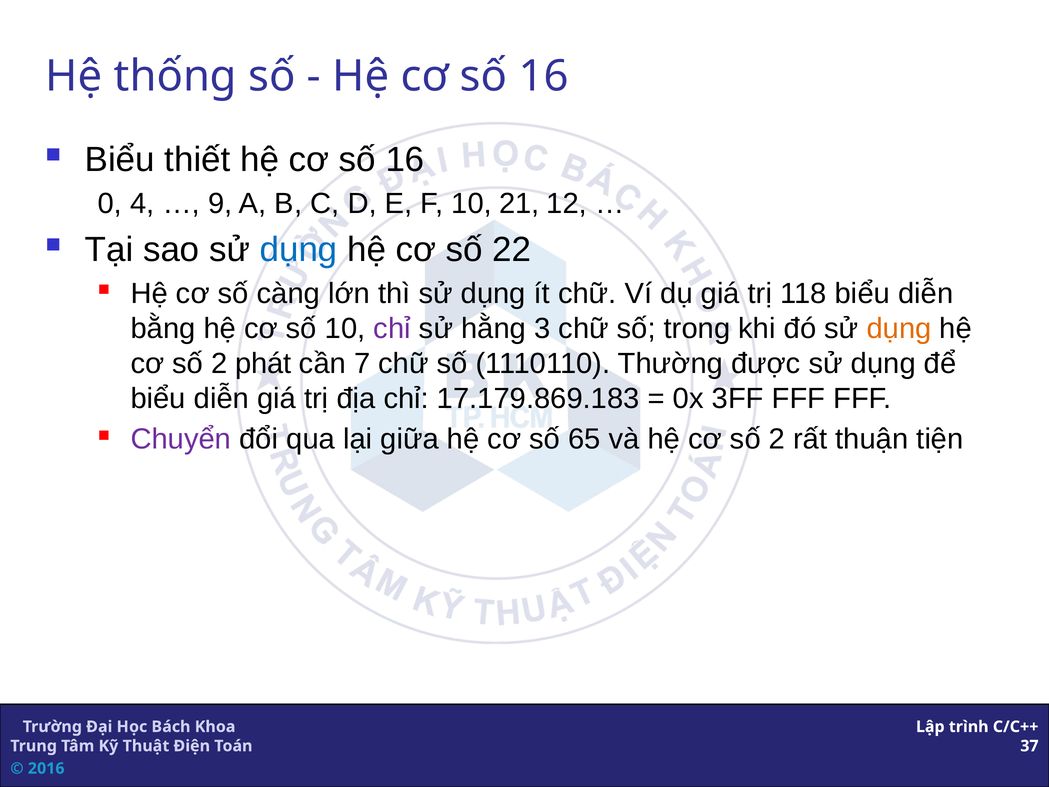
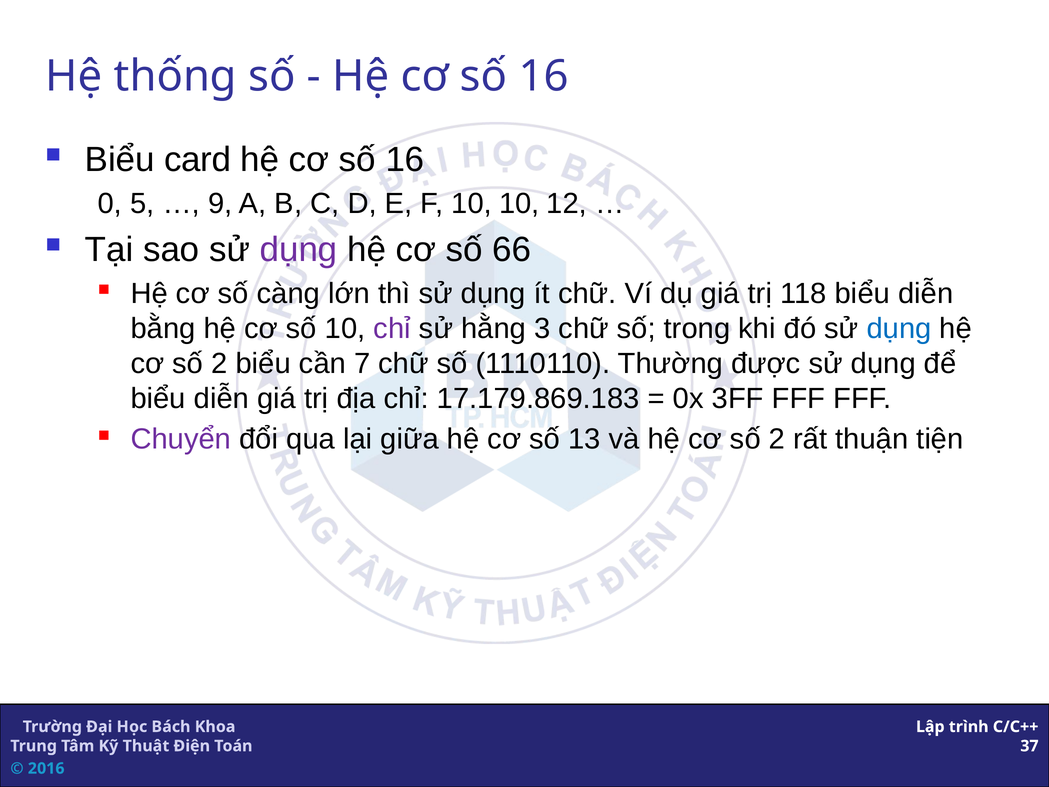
thiết: thiết -> card (198, 160)
4: 4 -> 5 (142, 204)
10 21: 21 -> 10 (519, 204)
dụng colour: blue -> purple (299, 250)
22: 22 -> 66 (512, 250)
dụng colour: orange -> blue (899, 328)
2 phát: phát -> biểu (263, 363)
65: 65 -> 13 (584, 439)
